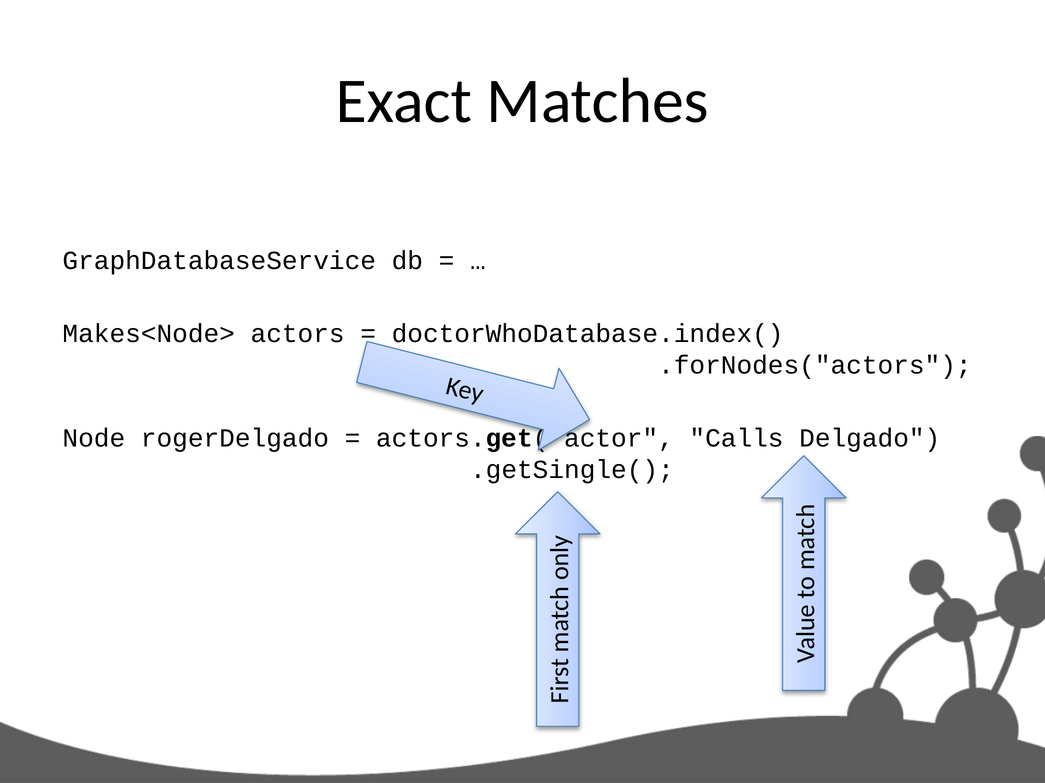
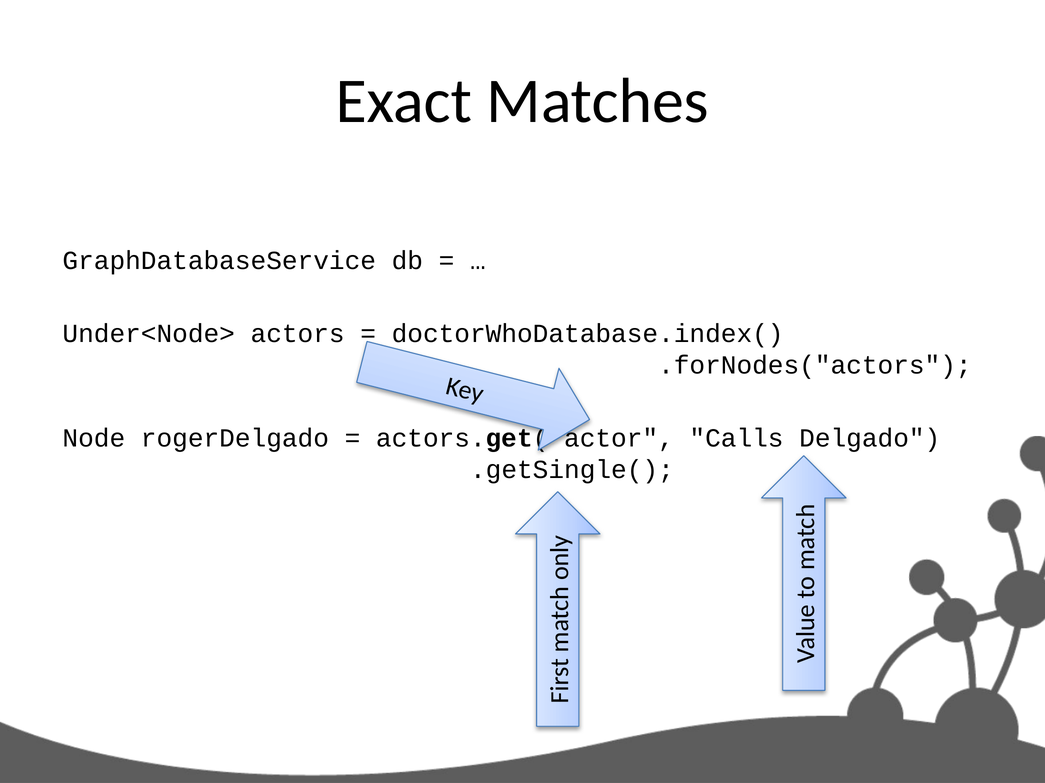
Makes<Node>: Makes<Node> -> Under<Node> (149, 334)
